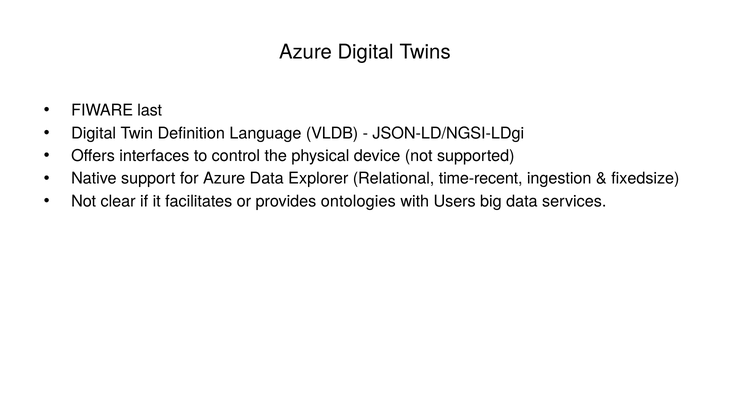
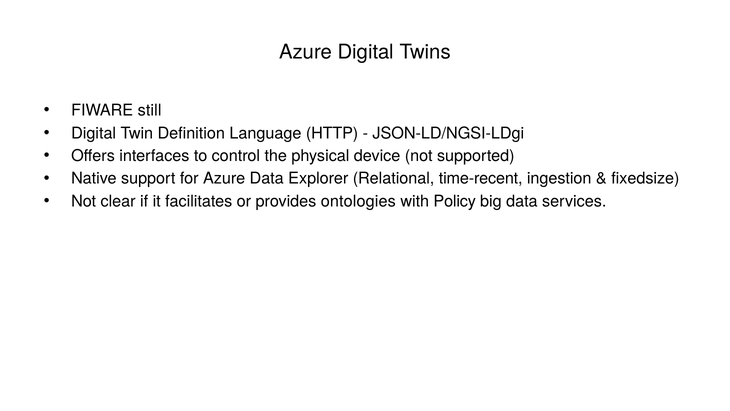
last: last -> still (150, 110)
VLDB: VLDB -> HTTP (332, 133)
Users: Users -> Policy (455, 201)
